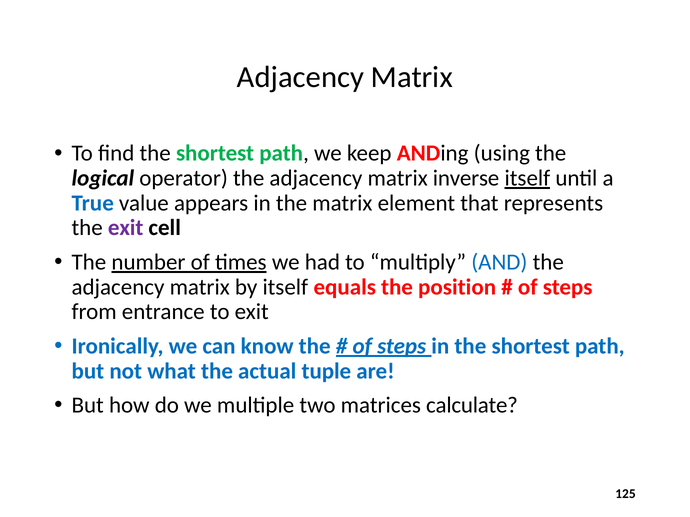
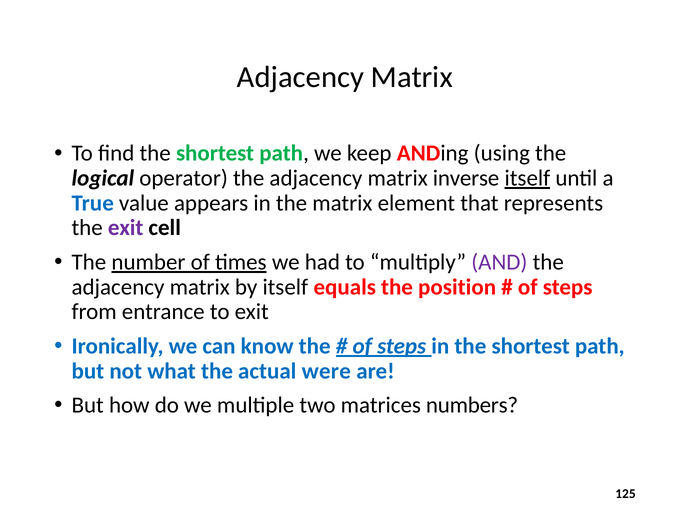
AND colour: blue -> purple (499, 262)
tuple: tuple -> were (326, 371)
calculate: calculate -> numbers (472, 406)
